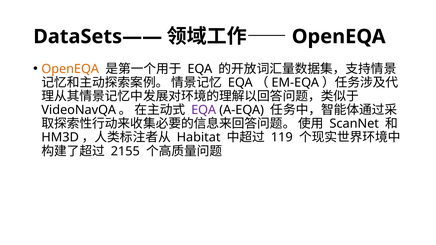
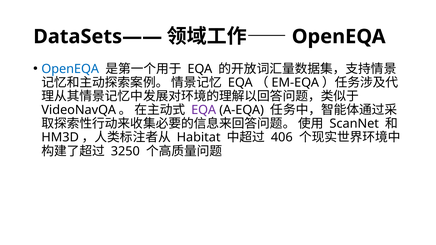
OpenEQA colour: orange -> blue (70, 69)
119: 119 -> 406 (282, 138)
2155: 2155 -> 3250 (125, 151)
